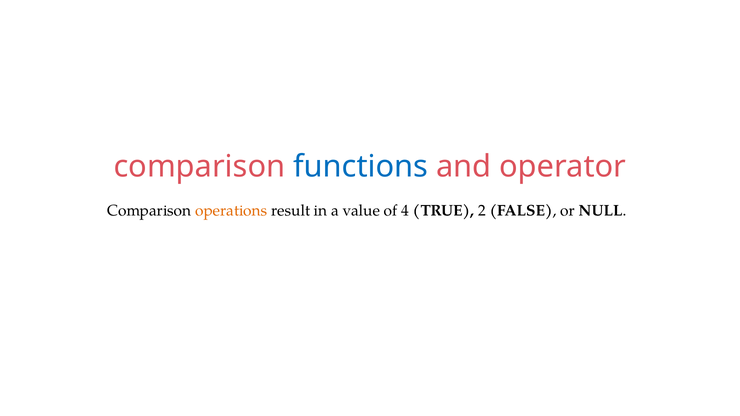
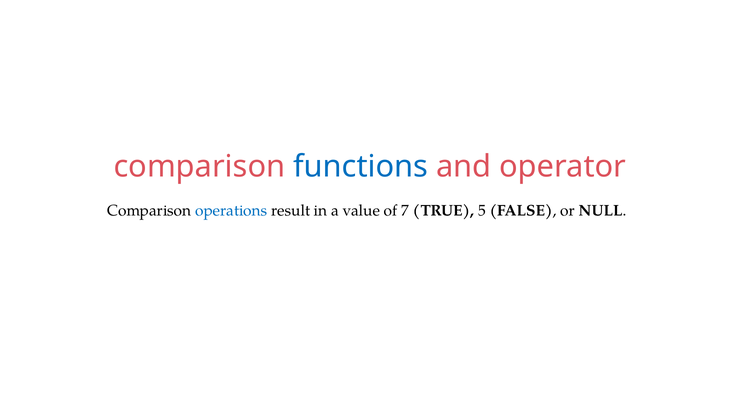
operations colour: orange -> blue (231, 211)
4: 4 -> 7 (405, 211)
2: 2 -> 5 (482, 211)
